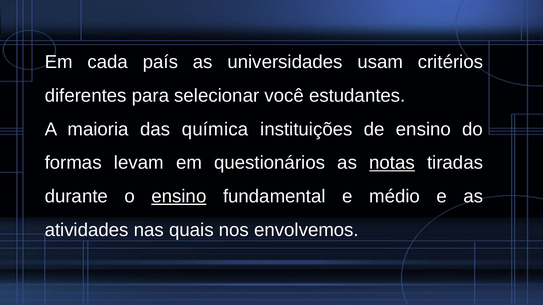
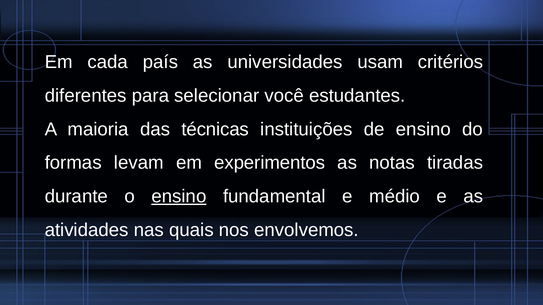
química: química -> técnicas (215, 129)
questionários: questionários -> experimentos (270, 163)
notas underline: present -> none (392, 163)
